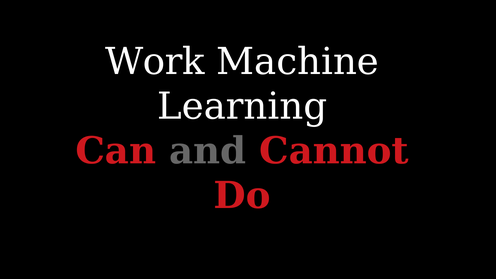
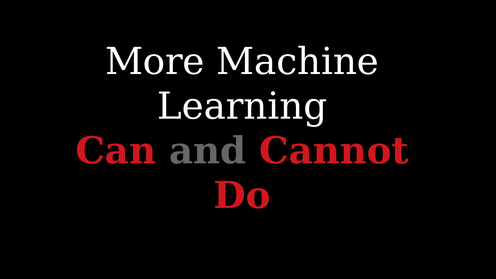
Work: Work -> More (155, 62)
